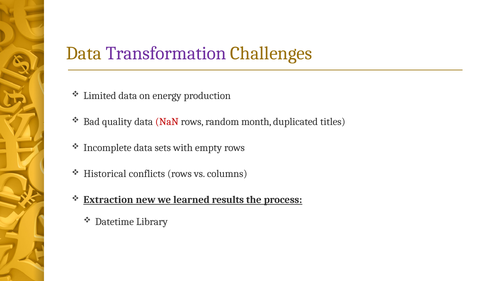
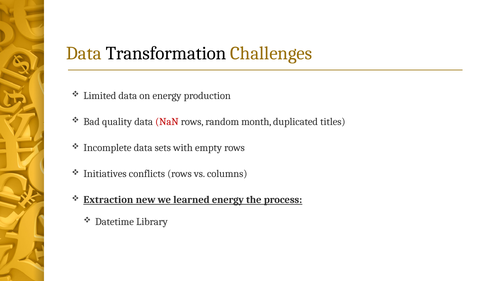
Transformation colour: purple -> black (166, 54)
Historical: Historical -> Initiatives (105, 174)
learned results: results -> energy (228, 200)
